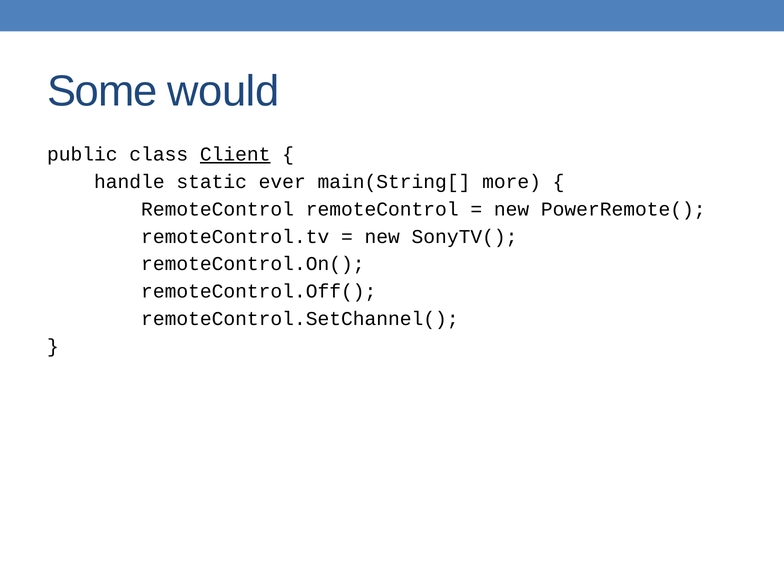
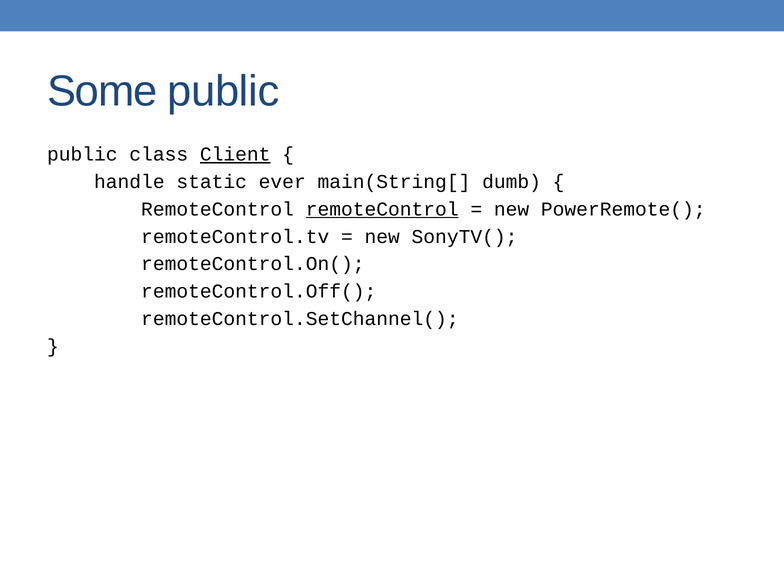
Some would: would -> public (223, 91)
more: more -> dumb (512, 182)
remoteControl underline: none -> present (382, 209)
